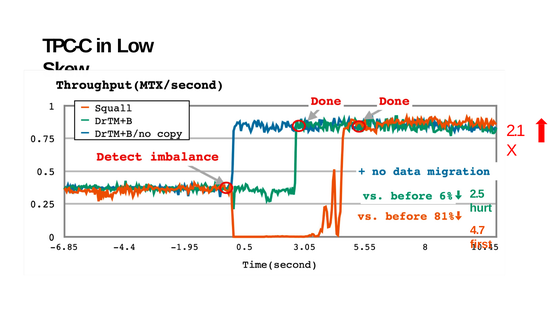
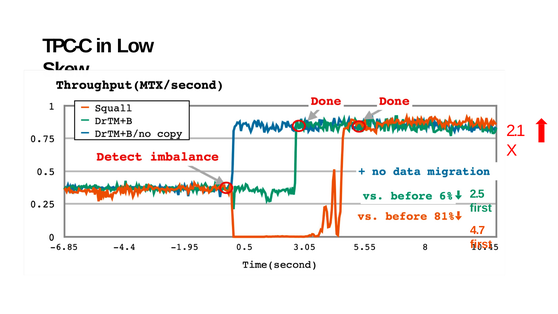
hurt: hurt -> first (481, 208)
